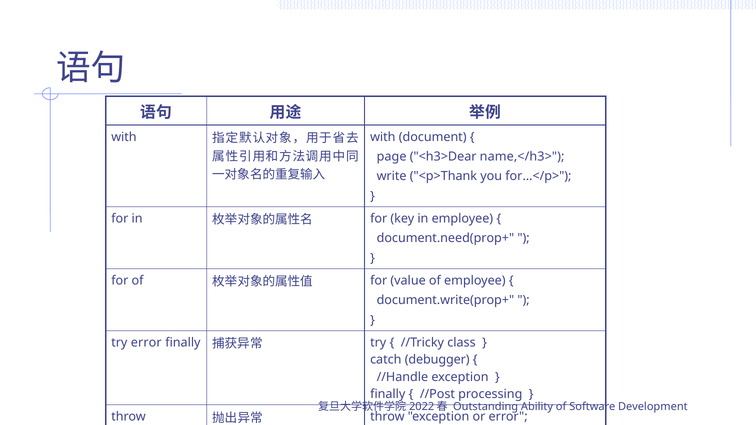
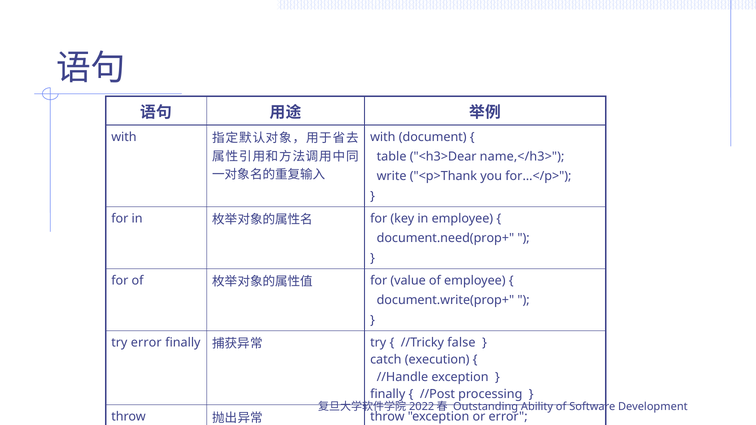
page: page -> table (392, 157)
class: class -> false (461, 343)
debugger: debugger -> execution (437, 360)
